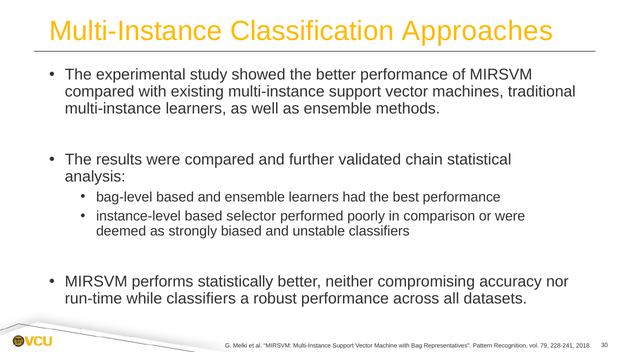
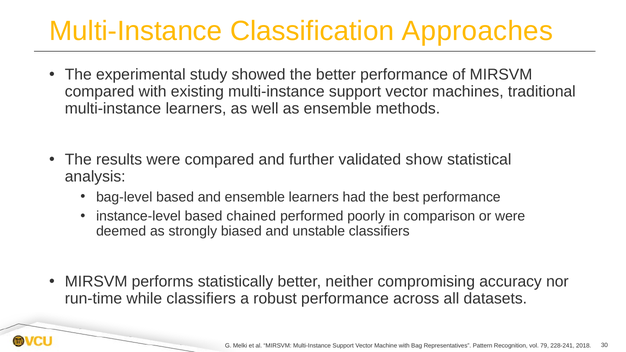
chain: chain -> show (424, 160)
selector: selector -> chained (251, 216)
